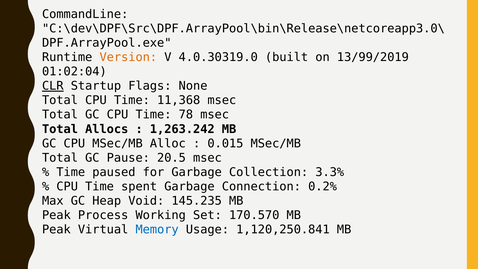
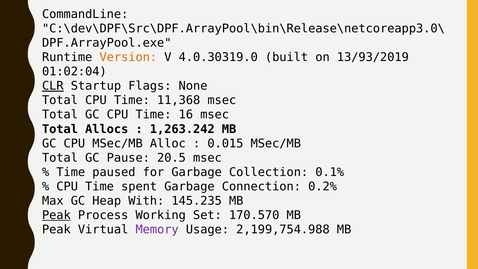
13/99/2019: 13/99/2019 -> 13/93/2019 (373, 57)
78: 78 -> 16 (186, 115)
3.3%: 3.3% -> 0.1% (330, 172)
Void: Void -> With (146, 201)
Peak underline: none -> present (56, 215)
Memory colour: blue -> purple (157, 229)
1,120,250.841: 1,120,250.841 -> 2,199,754.988 (283, 229)
